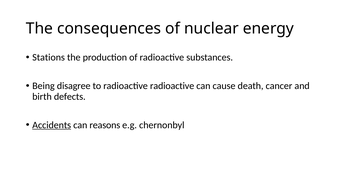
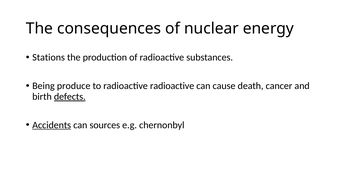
disagree: disagree -> produce (74, 86)
defects underline: none -> present (70, 97)
reasons: reasons -> sources (105, 125)
